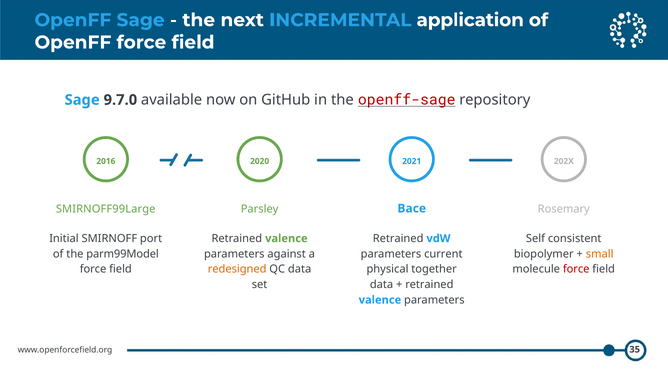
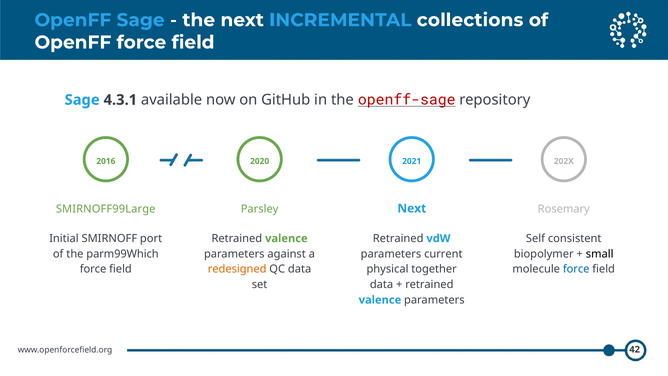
application: application -> collections (470, 20)
9.7.0: 9.7.0 -> 4.3.1 (120, 100)
Bace: Bace -> Next (412, 208)
parm99Model: parm99Model -> parm99Which (123, 254)
small colour: orange -> black (600, 254)
force colour: red -> blue (576, 269)
35: 35 -> 42 (635, 349)
